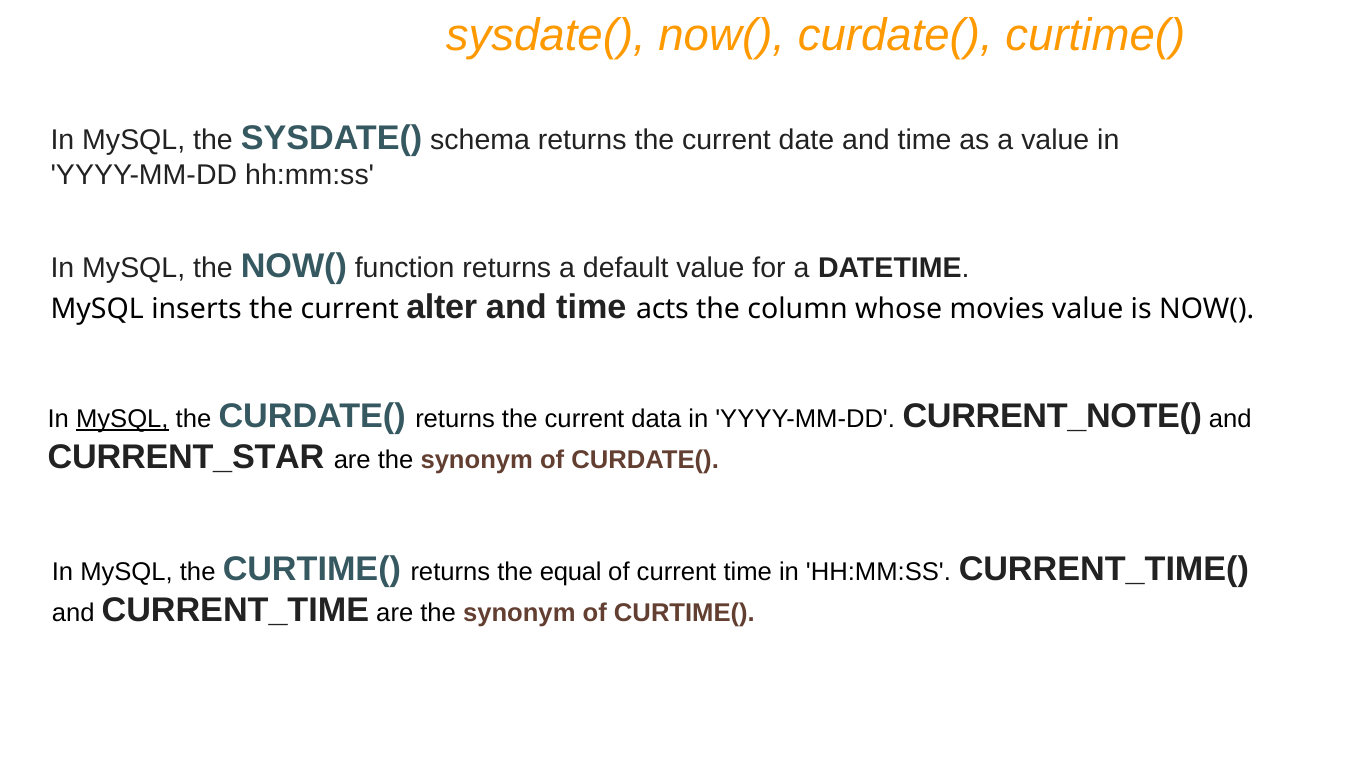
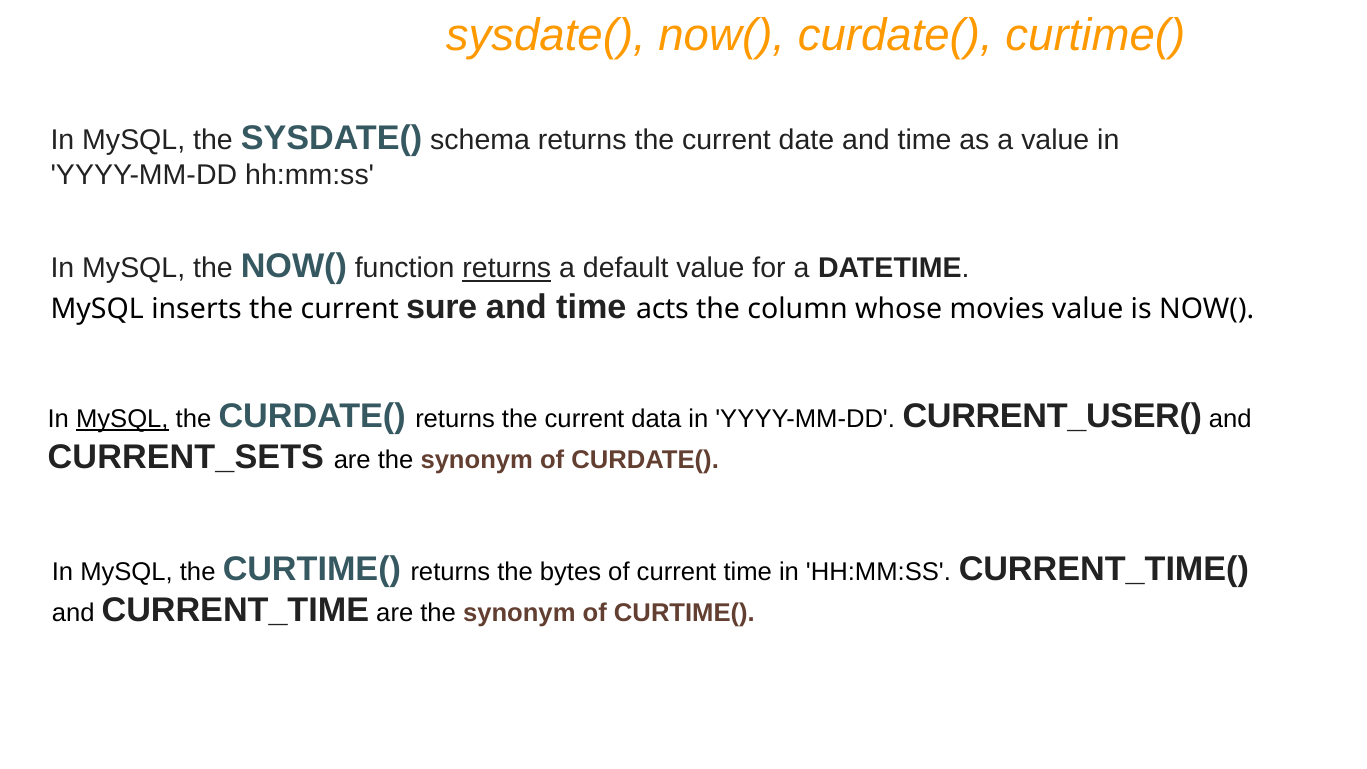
returns underline: none -> present (507, 268)
alter: alter -> sure (442, 308)
CURRENT_NOTE(: CURRENT_NOTE( -> CURRENT_USER( (1052, 416)
CURRENT_STAR: CURRENT_STAR -> CURRENT_SETS (186, 457)
equal: equal -> bytes (571, 572)
